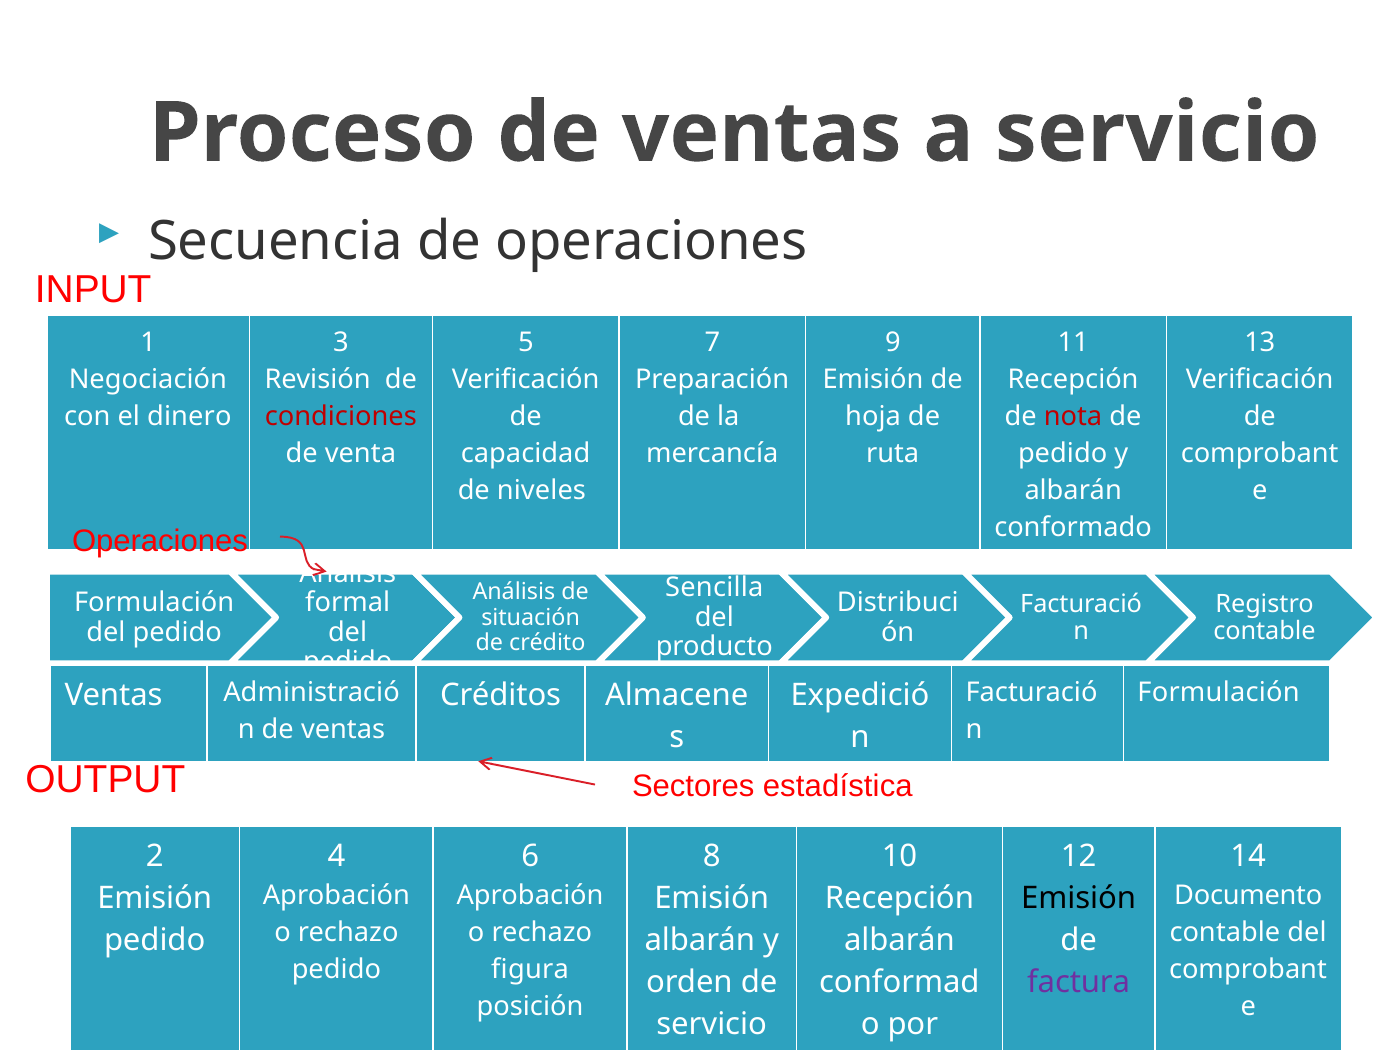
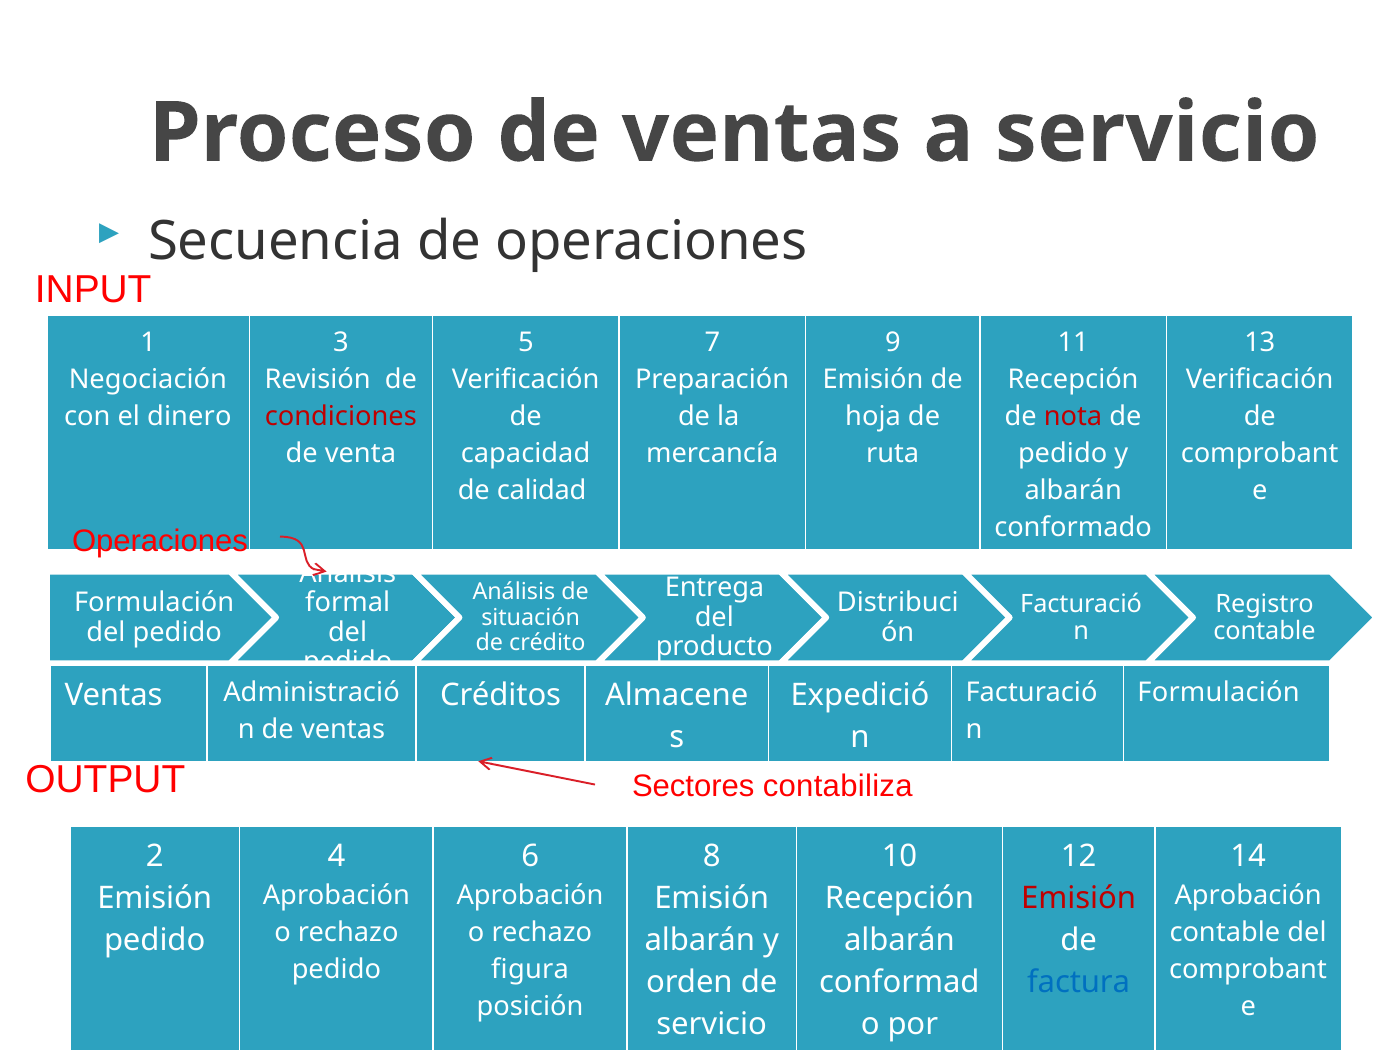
niveles: niveles -> calidad (542, 491)
Sencilla: Sencilla -> Entrega (715, 588)
estadística: estadística -> contabiliza (838, 786)
Documento: Documento -> Aprobación (1248, 895)
Emisión colour: black -> red (1079, 898)
factura colour: purple -> blue (1079, 982)
